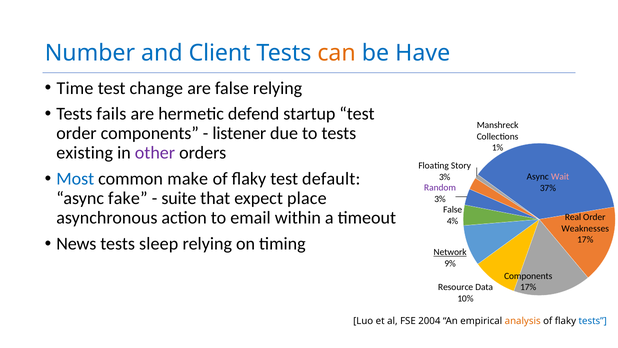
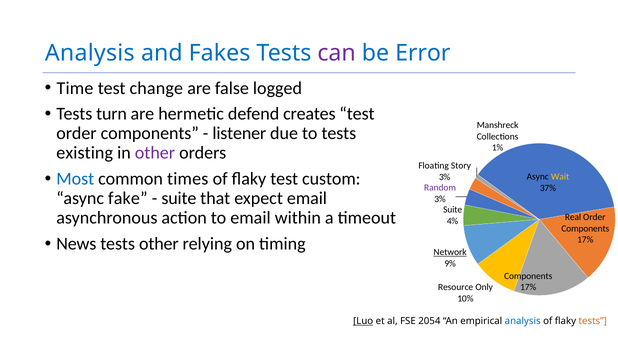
Number: Number -> Analysis (90, 53)
Client: Client -> Fakes (220, 53)
can colour: orange -> purple (337, 53)
Have: Have -> Error (423, 53)
false relying: relying -> logged (278, 88)
fails: fails -> turn (112, 114)
startup: startup -> creates (309, 114)
make: make -> times (188, 179)
default: default -> custom (331, 179)
Wait colour: pink -> yellow (560, 177)
expect place: place -> email (307, 198)
False: False -> Suite (453, 209)
Weaknesses: Weaknesses -> Components (585, 228)
tests sleep: sleep -> other (159, 244)
Data: Data -> Only (484, 287)
Luo underline: none -> present (363, 321)
2004: 2004 -> 2054 (429, 321)
analysis colour: orange -> blue (523, 321)
tests colour: blue -> orange (593, 321)
